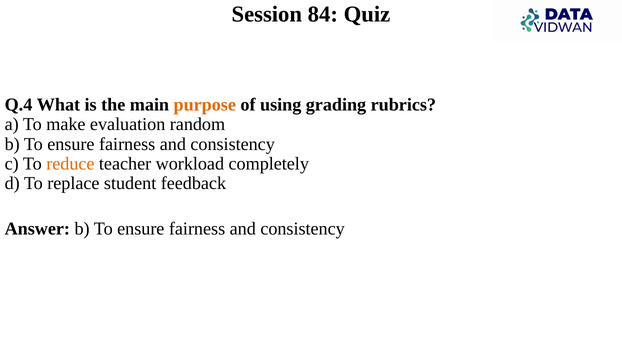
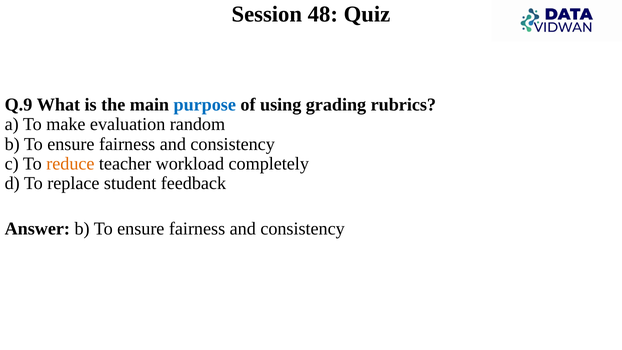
84: 84 -> 48 (323, 14)
Q.4: Q.4 -> Q.9 (19, 105)
purpose colour: orange -> blue (205, 105)
